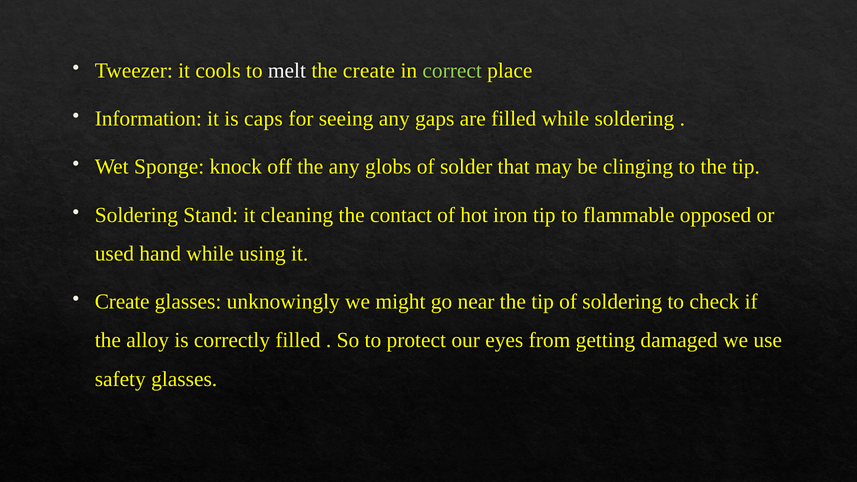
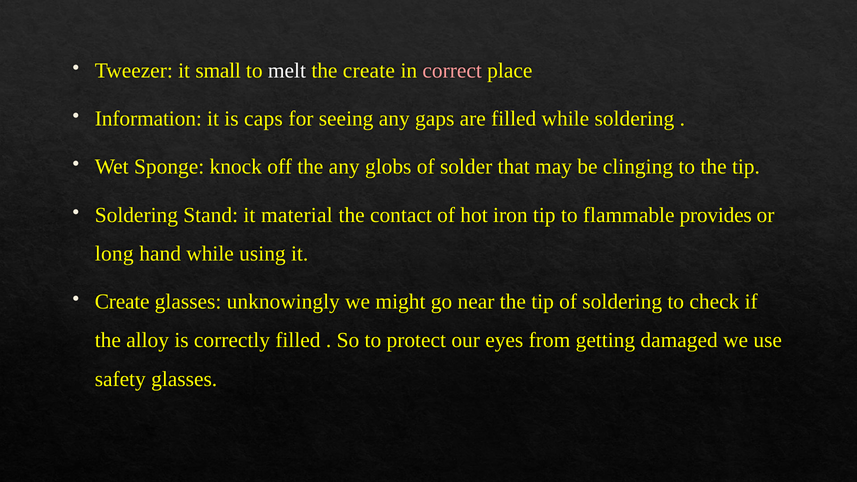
cools: cools -> small (218, 70)
correct colour: light green -> pink (452, 70)
cleaning: cleaning -> material (297, 215)
opposed: opposed -> provides (716, 215)
used: used -> long (114, 254)
